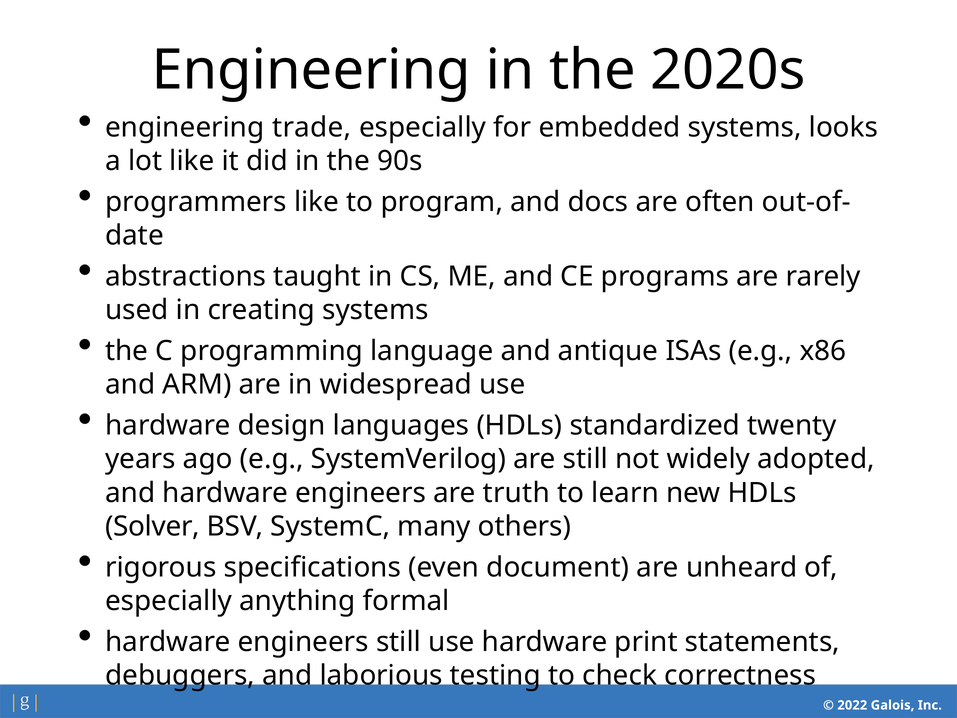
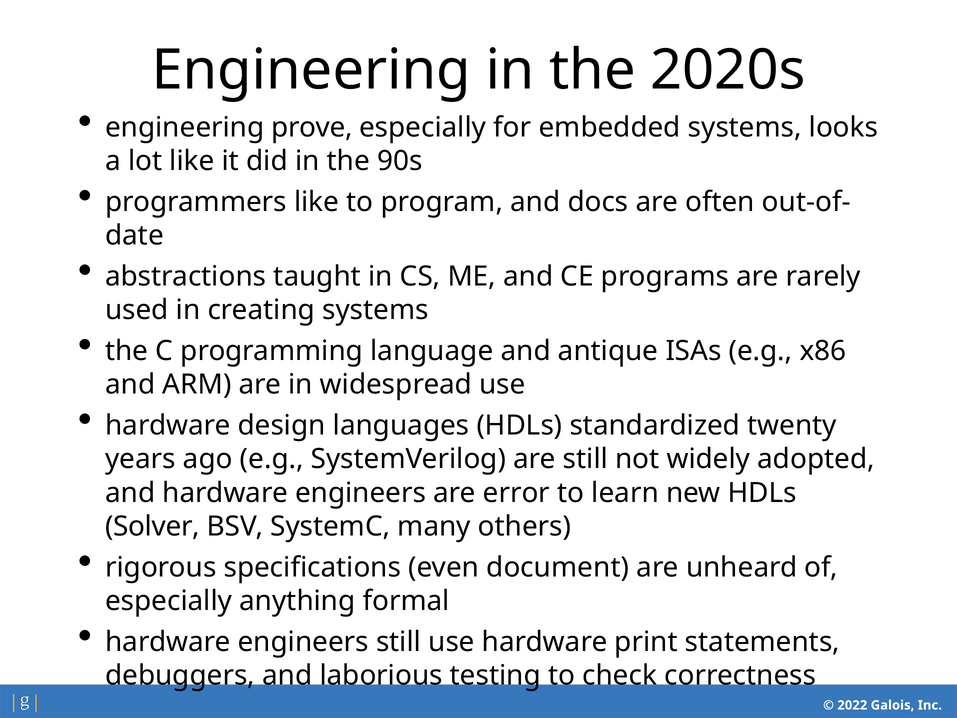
trade: trade -> prove (312, 127)
truth: truth -> error (516, 493)
